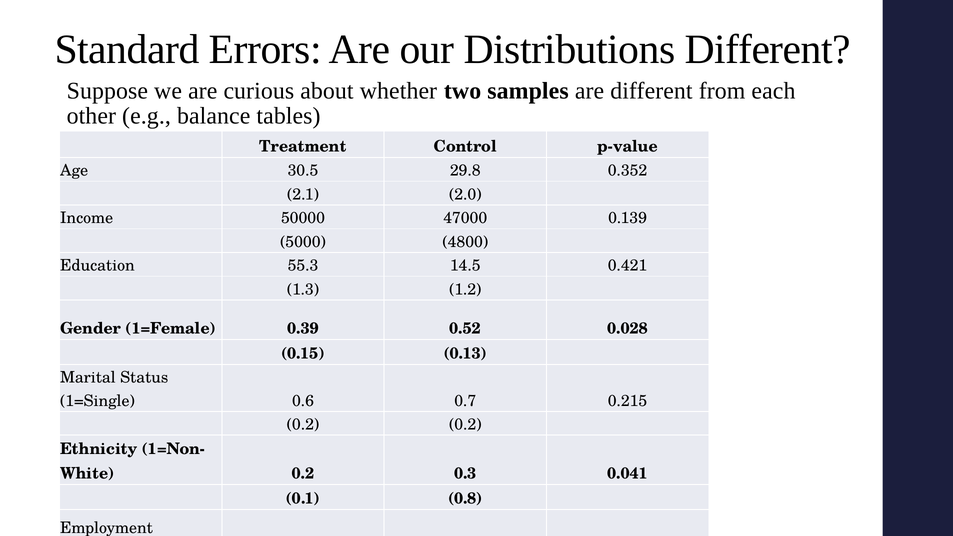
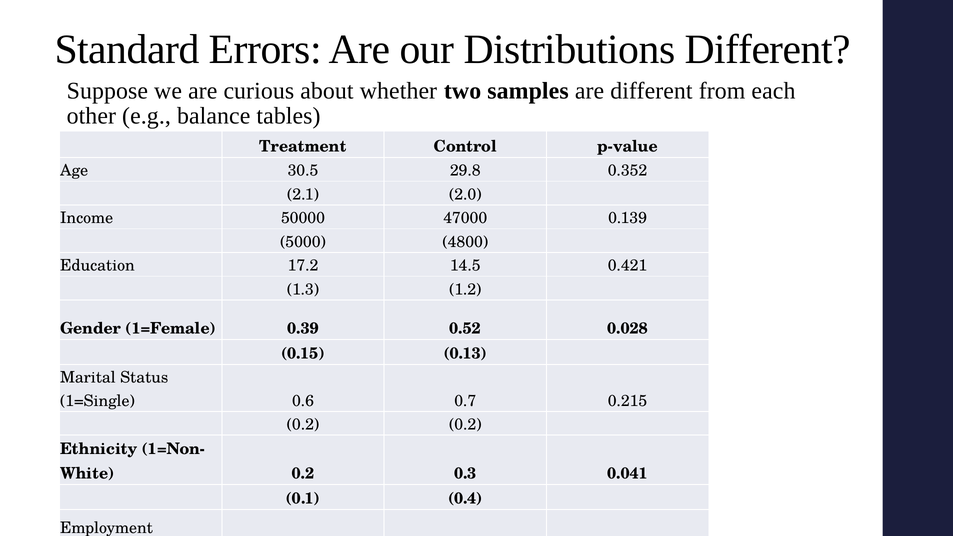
55.3: 55.3 -> 17.2 (303, 266)
0.1 0.8: 0.8 -> 0.4 (465, 498)
